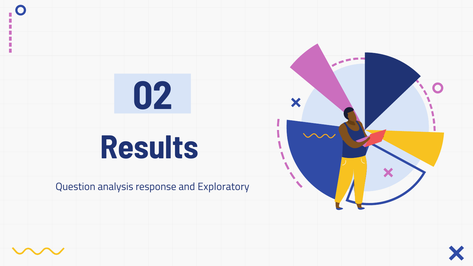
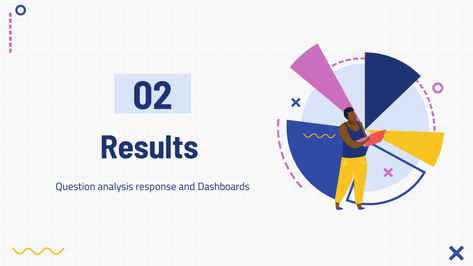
Exploratory: Exploratory -> Dashboards (224, 187)
